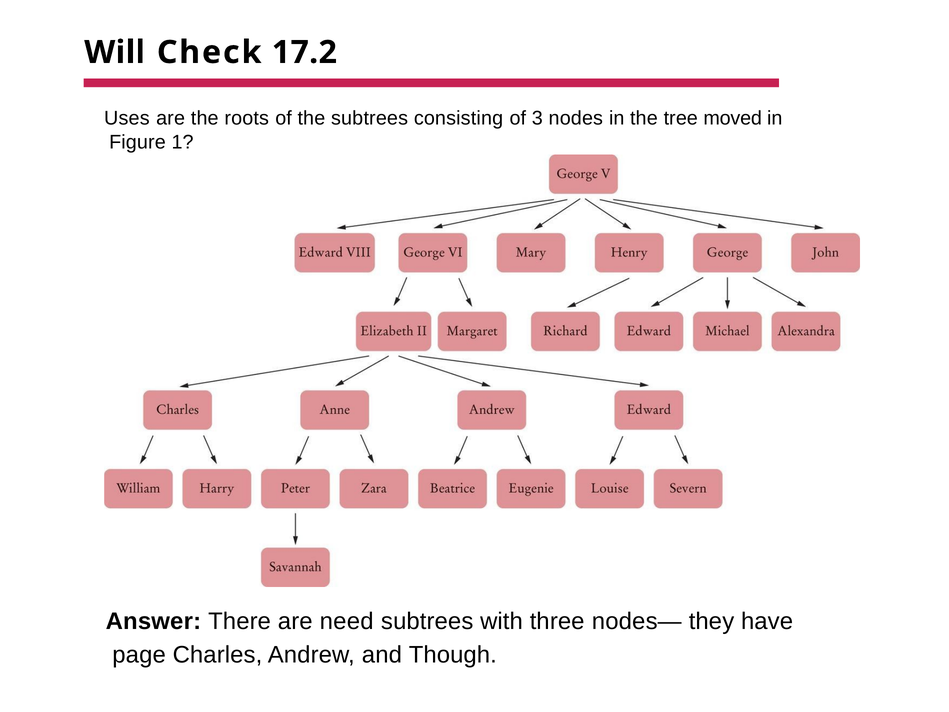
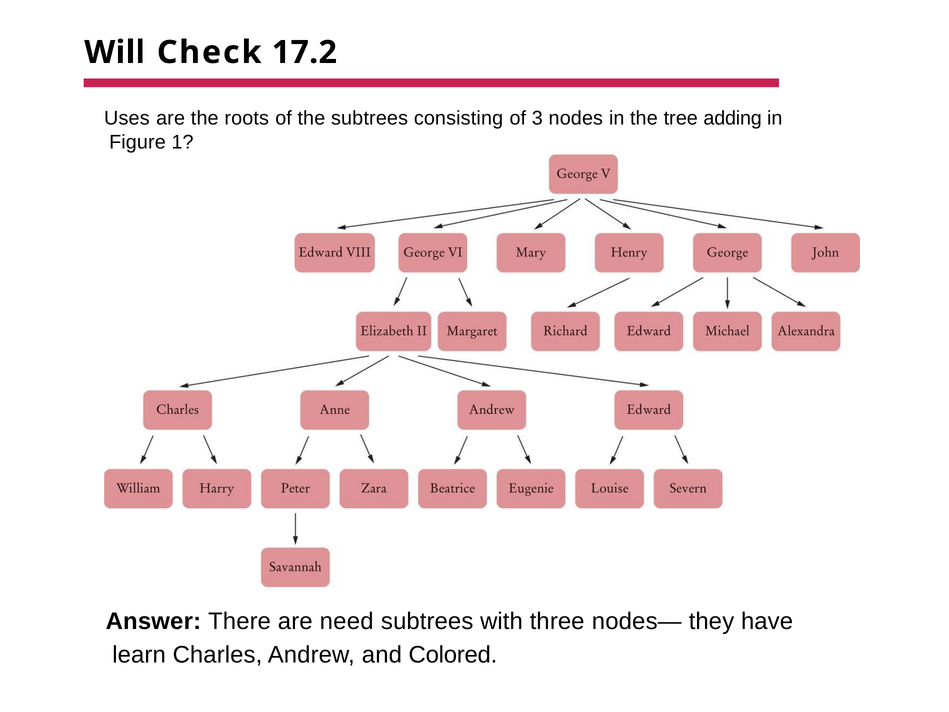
moved: moved -> adding (733, 118)
page: page -> learn (139, 655)
Though: Though -> Colored (453, 655)
